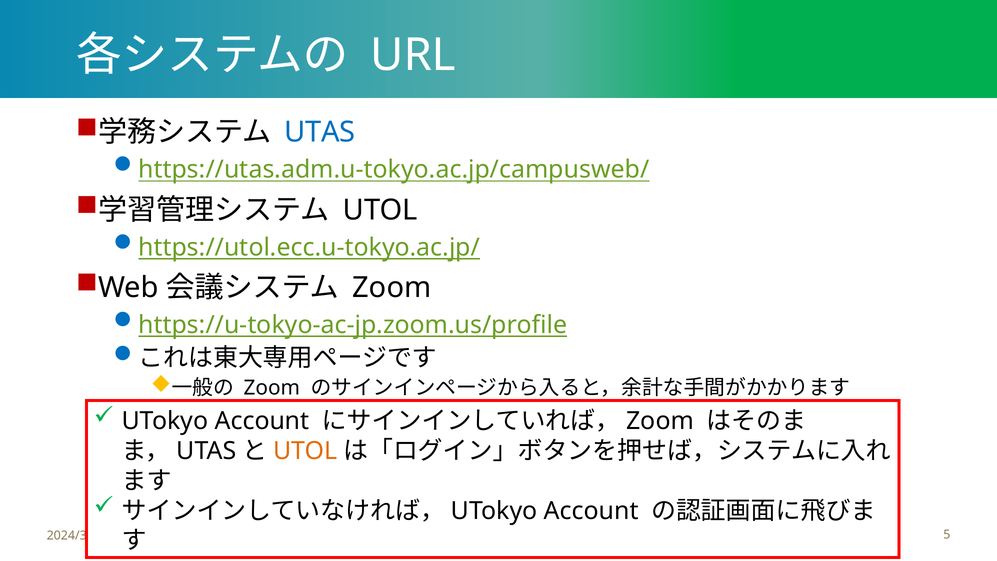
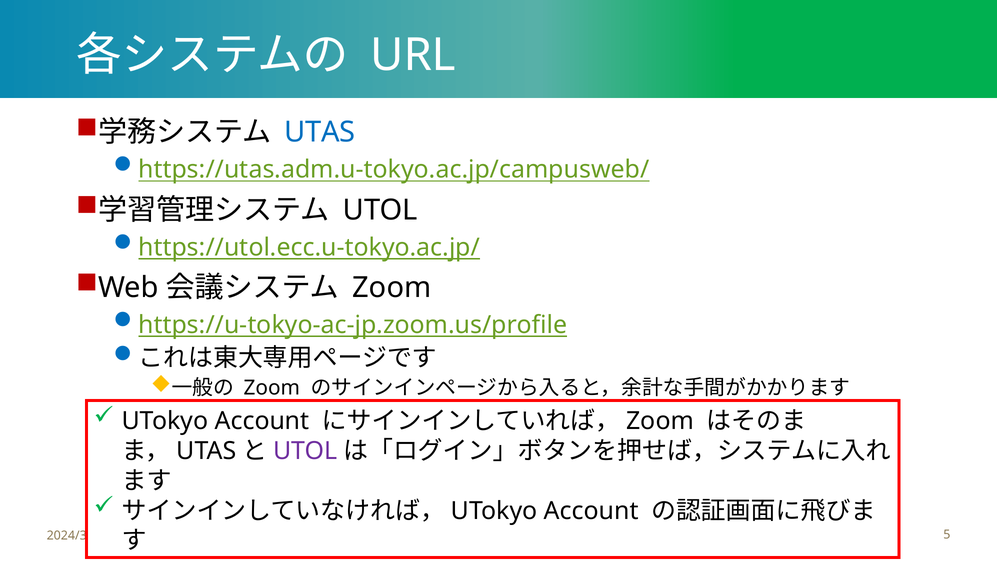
UTOL colour: orange -> purple (305, 451)
